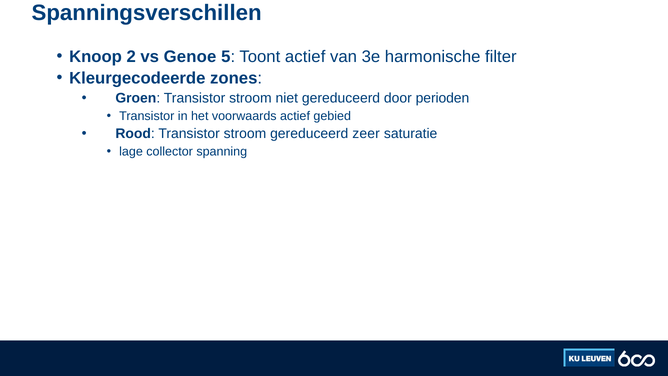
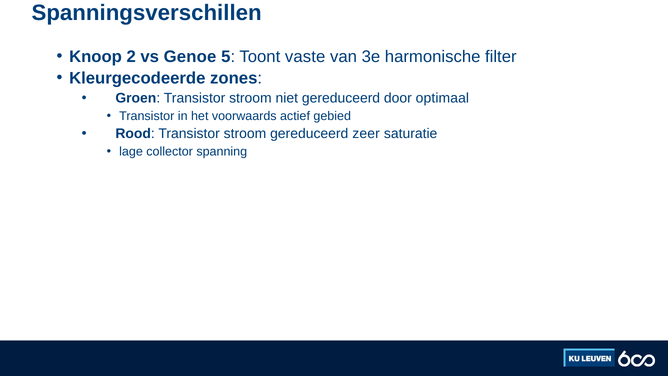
Toont actief: actief -> vaste (305, 57)
perioden: perioden -> optimaal (442, 98)
